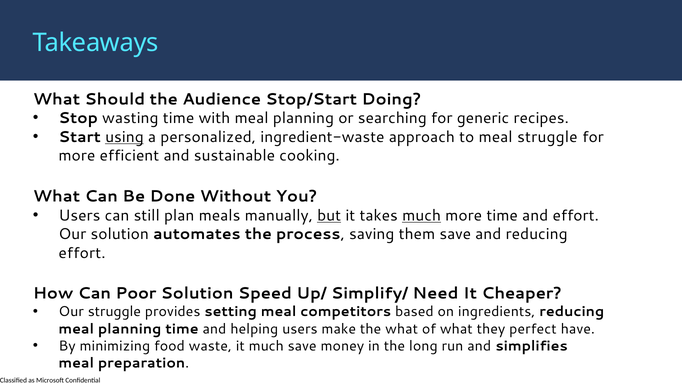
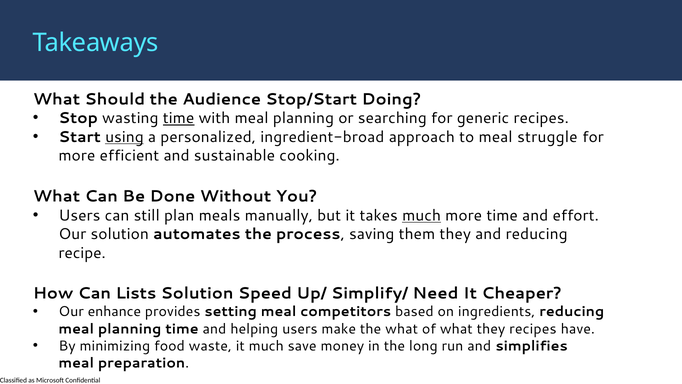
time underline: none -> present (179, 118)
ingredient-waste: ingredient-waste -> ingredient-broad (322, 137)
but underline: present -> none (329, 215)
them save: save -> they (455, 234)
effort: effort -> recipe (82, 253)
Poor: Poor -> Lists (136, 293)
Our struggle: struggle -> enhance (114, 311)
they perfect: perfect -> recipes (533, 329)
